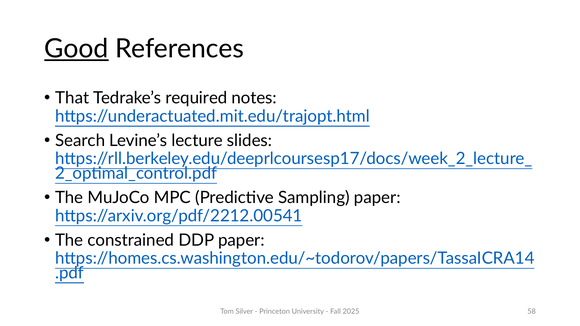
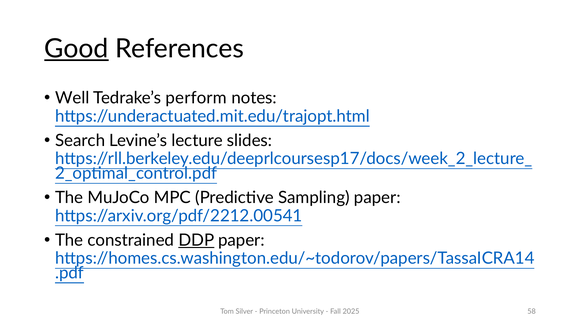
That: That -> Well (72, 98)
required: required -> perform (196, 98)
DDP underline: none -> present (196, 240)
